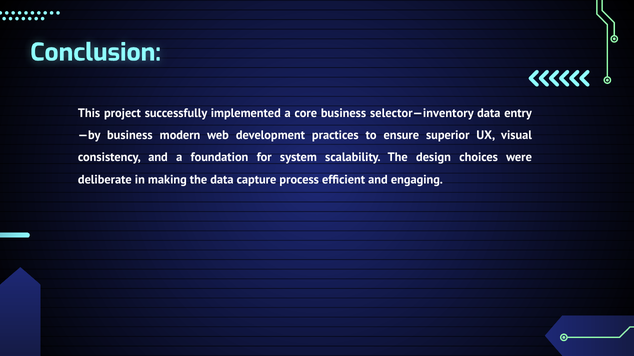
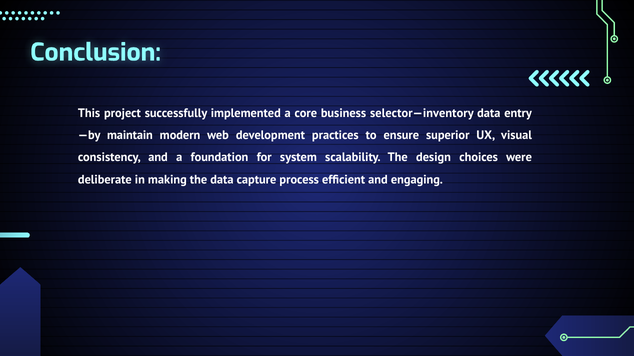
business: business -> maintain (130, 135)
